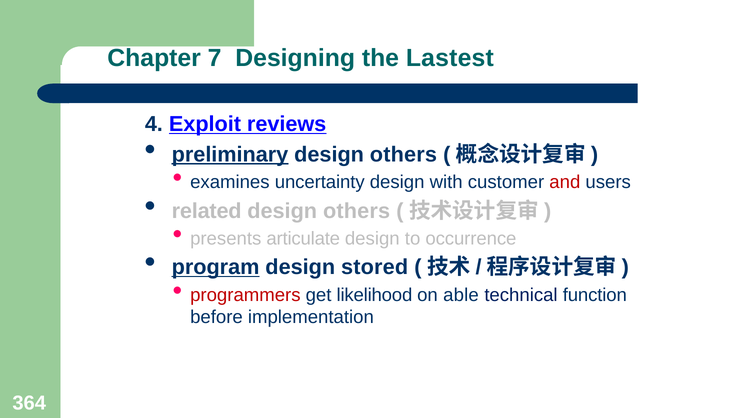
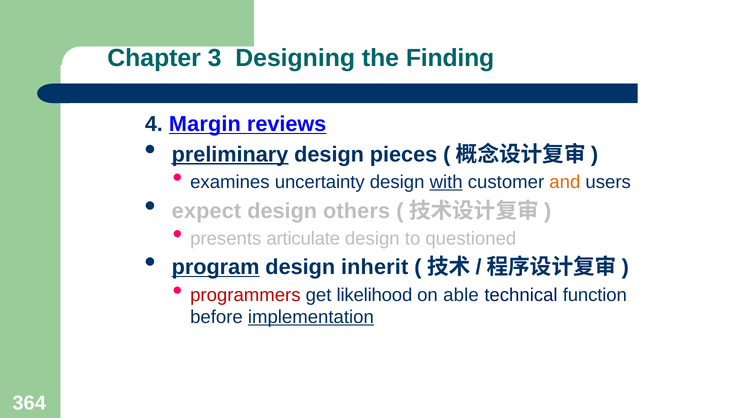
7: 7 -> 3 (215, 58)
Lastest: Lastest -> Finding (450, 58)
Exploit: Exploit -> Margin (205, 124)
others: others -> pieces (404, 154)
with underline: none -> present (446, 182)
and colour: red -> orange (565, 182)
related: related -> expect (206, 211)
occurrence: occurrence -> questioned (471, 238)
stored: stored -> inherit (375, 267)
implementation underline: none -> present (311, 317)
